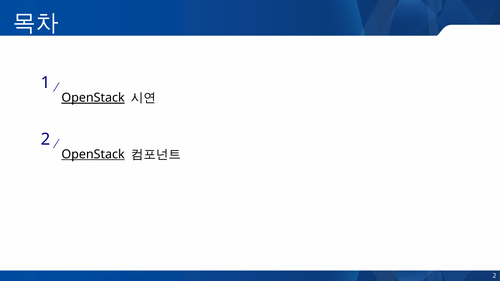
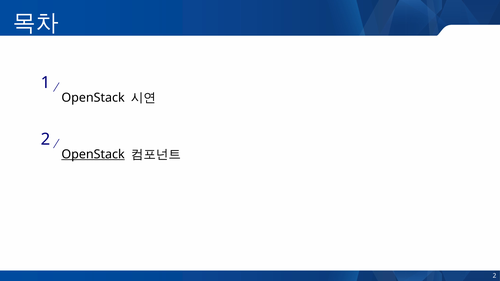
OpenStack underline: present -> none (93, 98)
